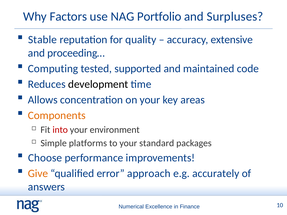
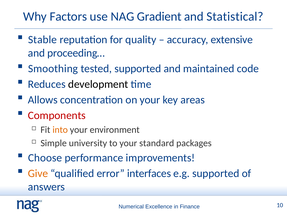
Portfolio: Portfolio -> Gradient (159, 16)
Surpluses: Surpluses -> Statistical (235, 16)
Computing: Computing -> Smoothing (53, 69)
Components colour: orange -> red (57, 116)
into colour: red -> orange (60, 130)
platforms: platforms -> university (88, 143)
approach: approach -> interfaces (149, 174)
e.g accurately: accurately -> supported (216, 174)
